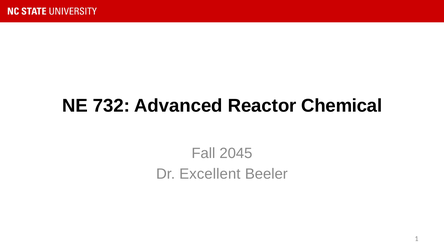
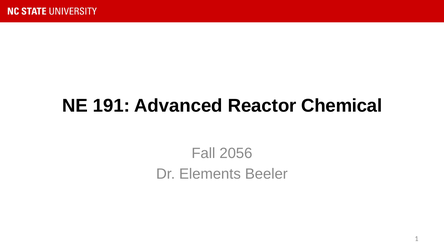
732: 732 -> 191 (111, 106)
2045: 2045 -> 2056 (236, 153)
Excellent: Excellent -> Elements (210, 174)
